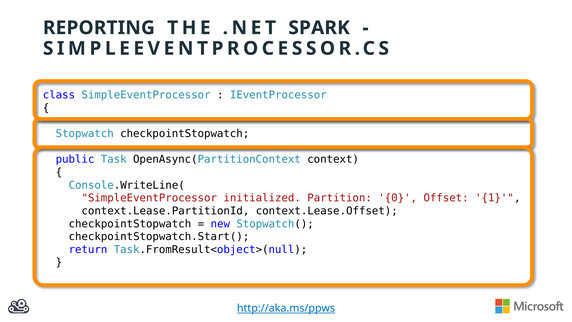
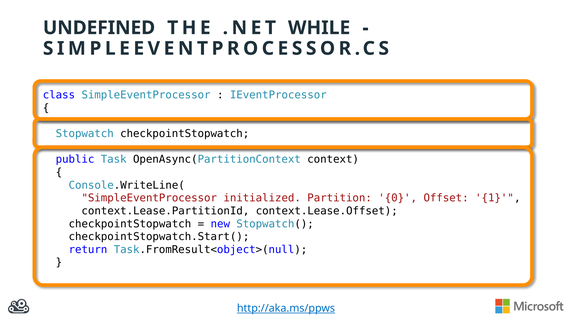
REPORTING: REPORTING -> UNDEFINED (99, 28)
SPARK: SPARK -> WHILE (319, 28)
